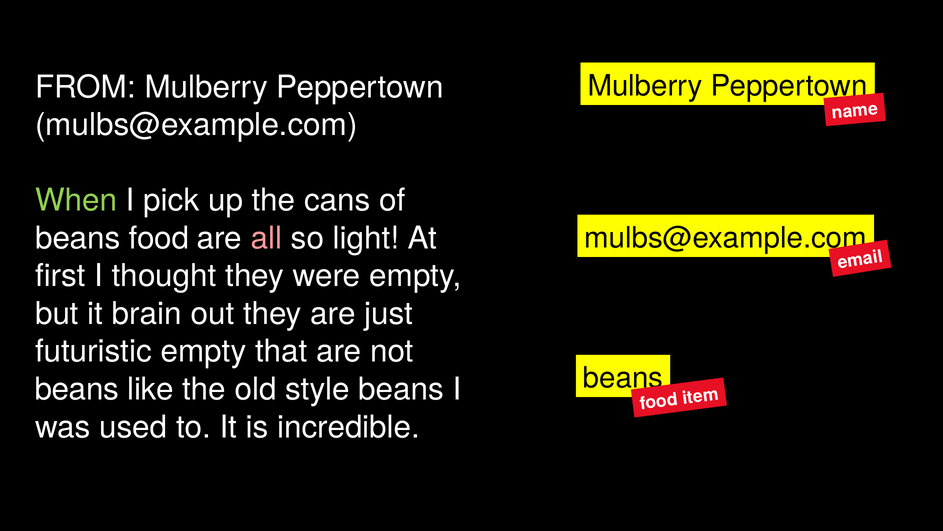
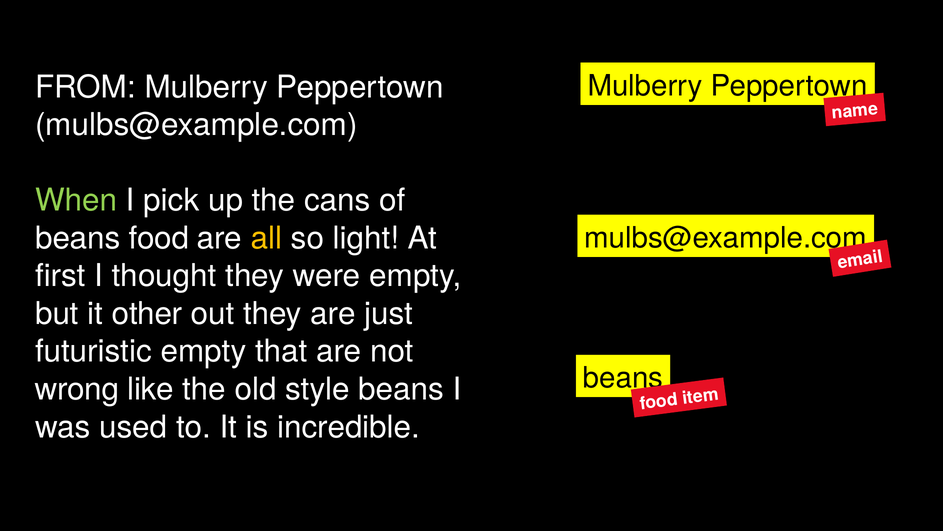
all colour: pink -> yellow (266, 238)
brain: brain -> other (147, 313)
beans: beans -> wrong (77, 389)
